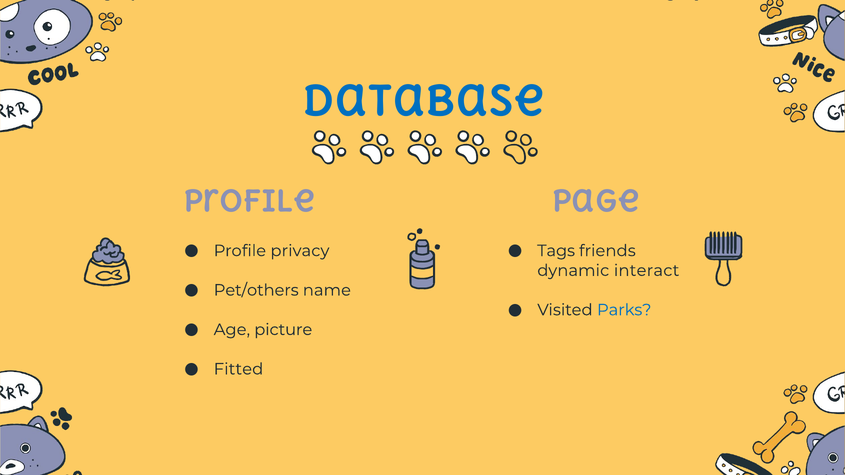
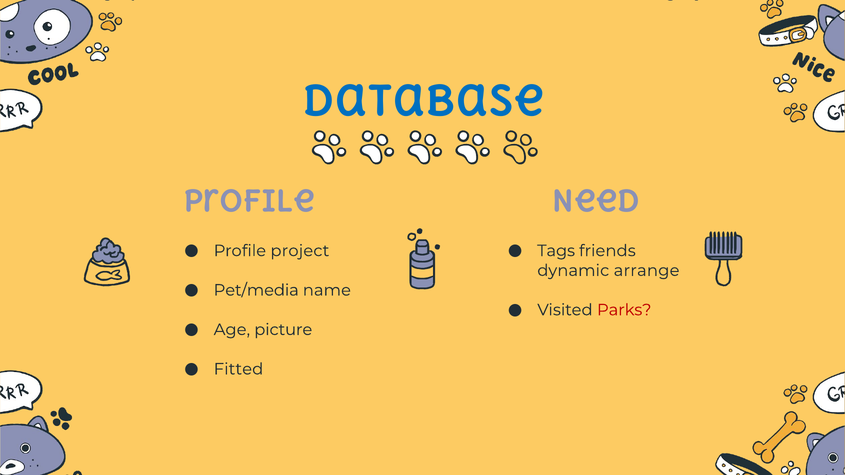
Page: Page -> Need (596, 202)
privacy: privacy -> project (300, 251)
interact: interact -> arrange (647, 271)
Pet/others: Pet/others -> Pet/media (256, 290)
Parks colour: blue -> red (624, 310)
